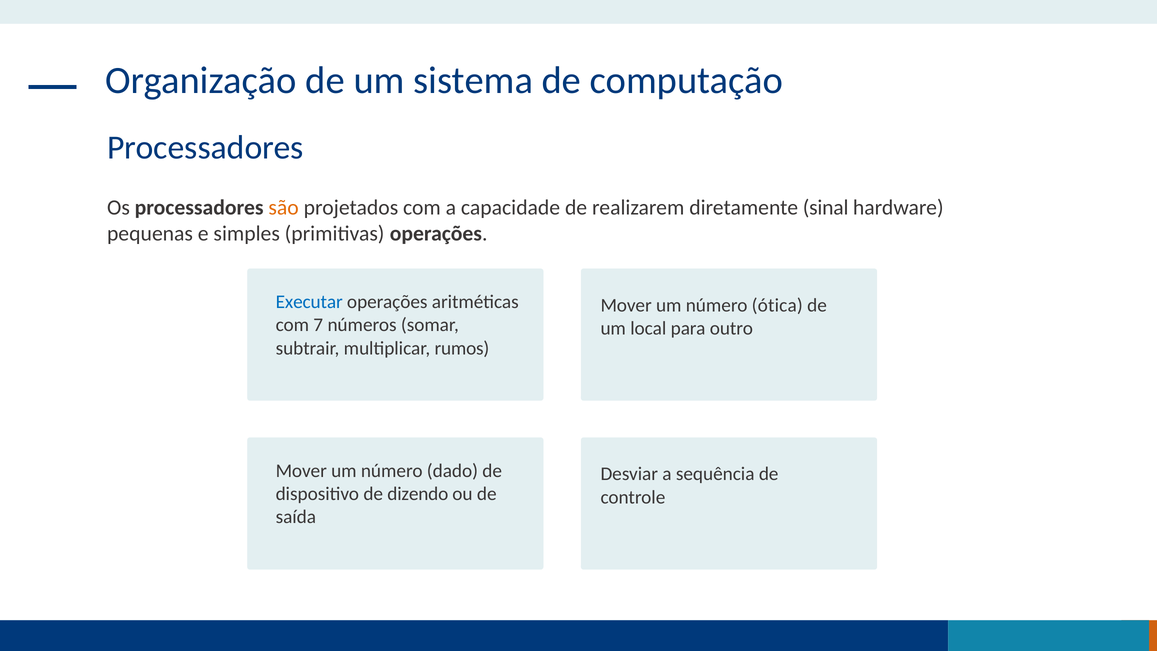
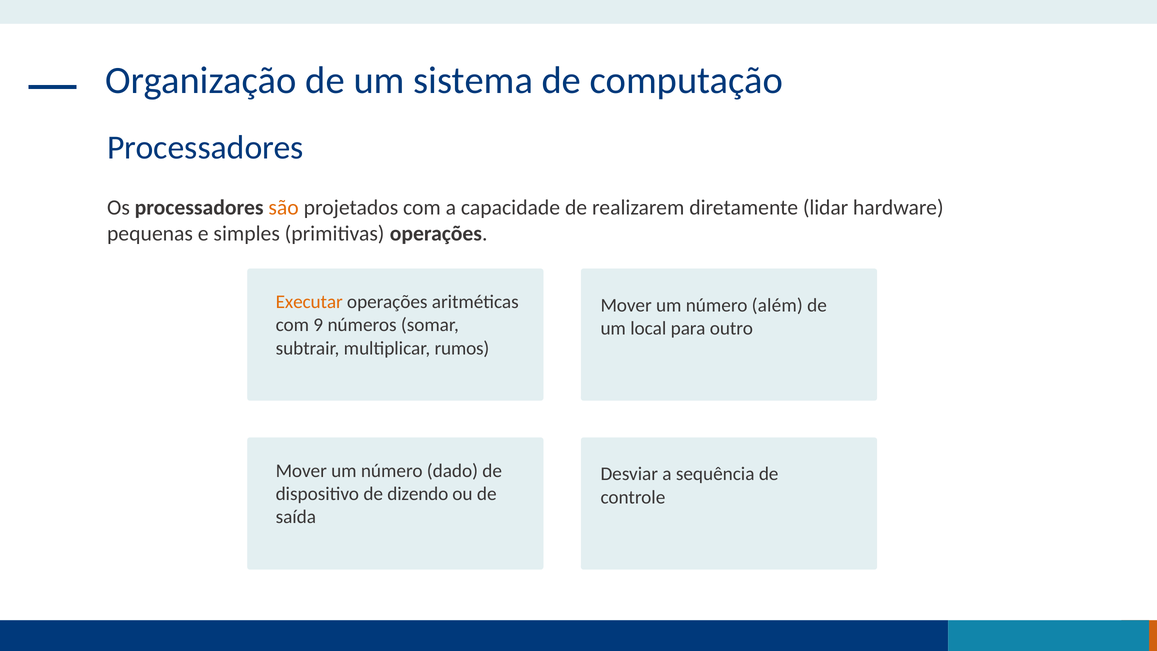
sinal: sinal -> lidar (826, 208)
Executar colour: blue -> orange (309, 302)
ótica: ótica -> além (777, 305)
7: 7 -> 9 (318, 325)
